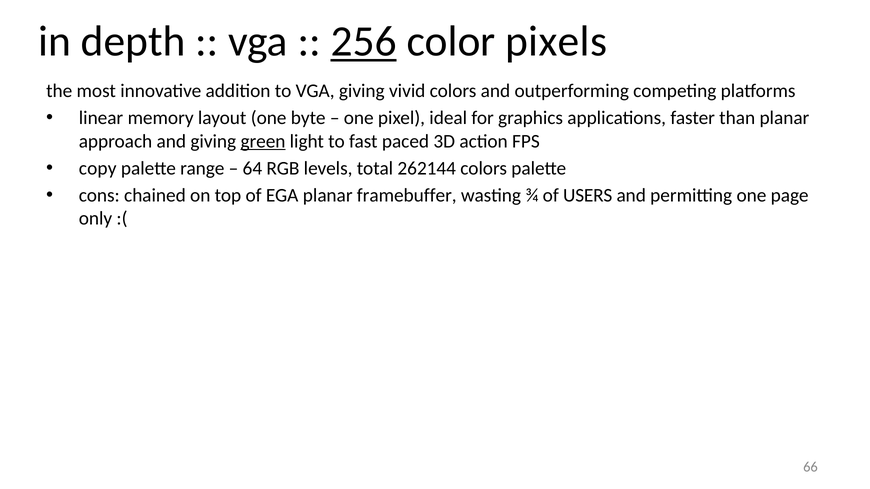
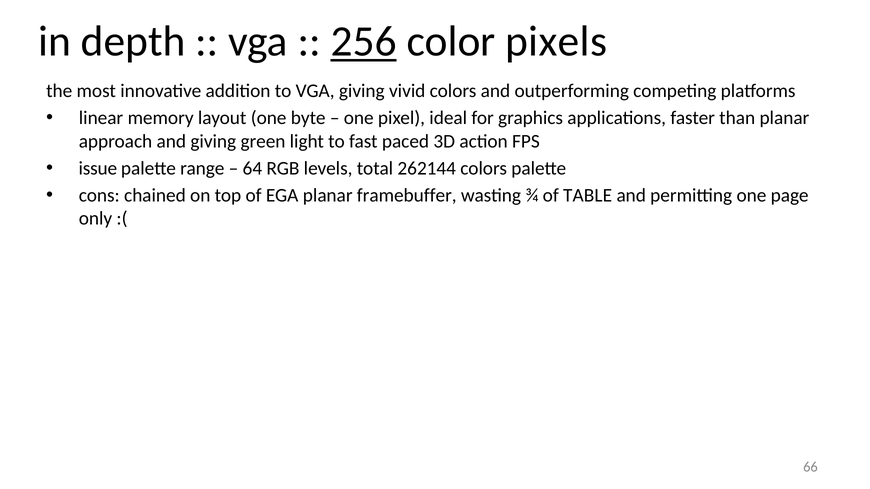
green underline: present -> none (263, 141)
copy: copy -> issue (98, 168)
USERS: USERS -> TABLE (588, 195)
